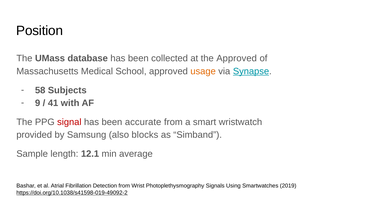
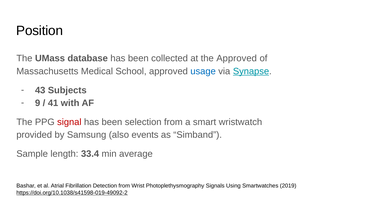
usage colour: orange -> blue (203, 71)
58: 58 -> 43 (40, 90)
accurate: accurate -> selection (143, 122)
blocks: blocks -> events (145, 135)
12.1: 12.1 -> 33.4 (90, 154)
